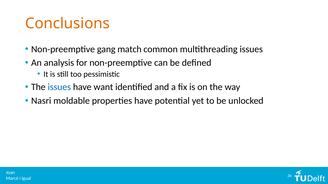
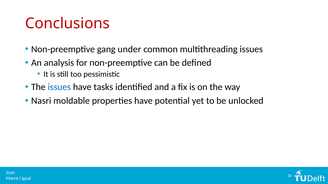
Conclusions colour: orange -> red (67, 23)
match: match -> under (129, 49)
want: want -> tasks (103, 87)
